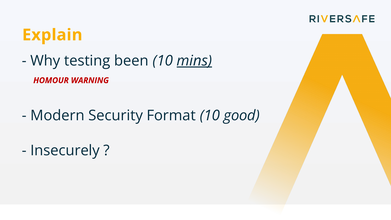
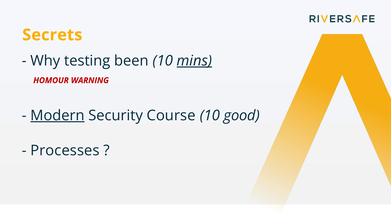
Explain: Explain -> Secrets (52, 35)
Modern underline: none -> present (57, 115)
Format: Format -> Course (171, 115)
Insecurely: Insecurely -> Processes (65, 151)
